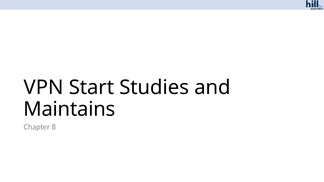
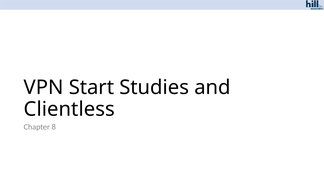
Maintains: Maintains -> Clientless (69, 109)
